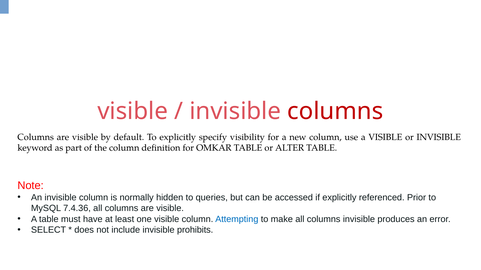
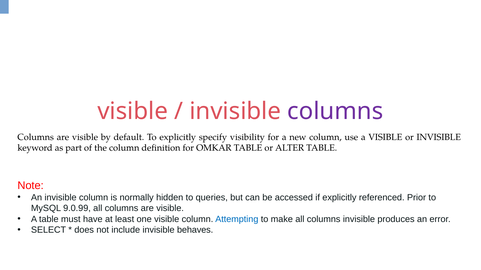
columns colour: red -> purple (335, 111)
7.4.36: 7.4.36 -> 9.0.99 (77, 209)
prohibits: prohibits -> behaves (195, 230)
